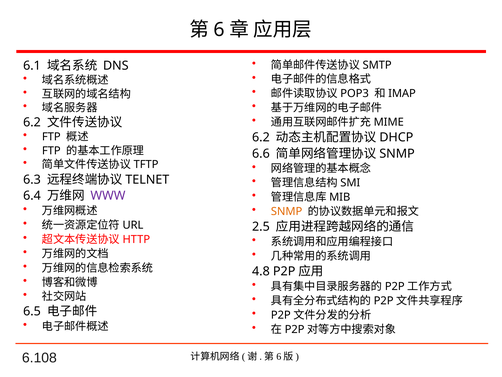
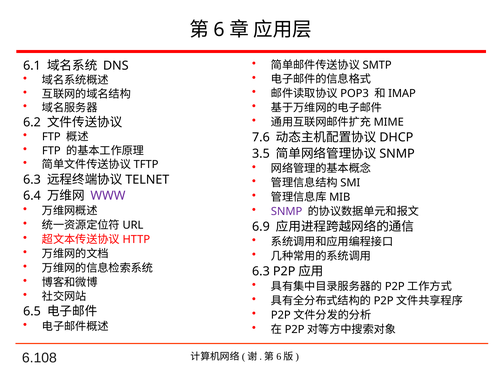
6.2: 6.2 -> 7.6 (261, 137)
6.6: 6.6 -> 3.5 (261, 153)
SNMP colour: orange -> purple (287, 211)
2.5: 2.5 -> 6.9 (261, 227)
4.8: 4.8 -> 6.3 (261, 271)
